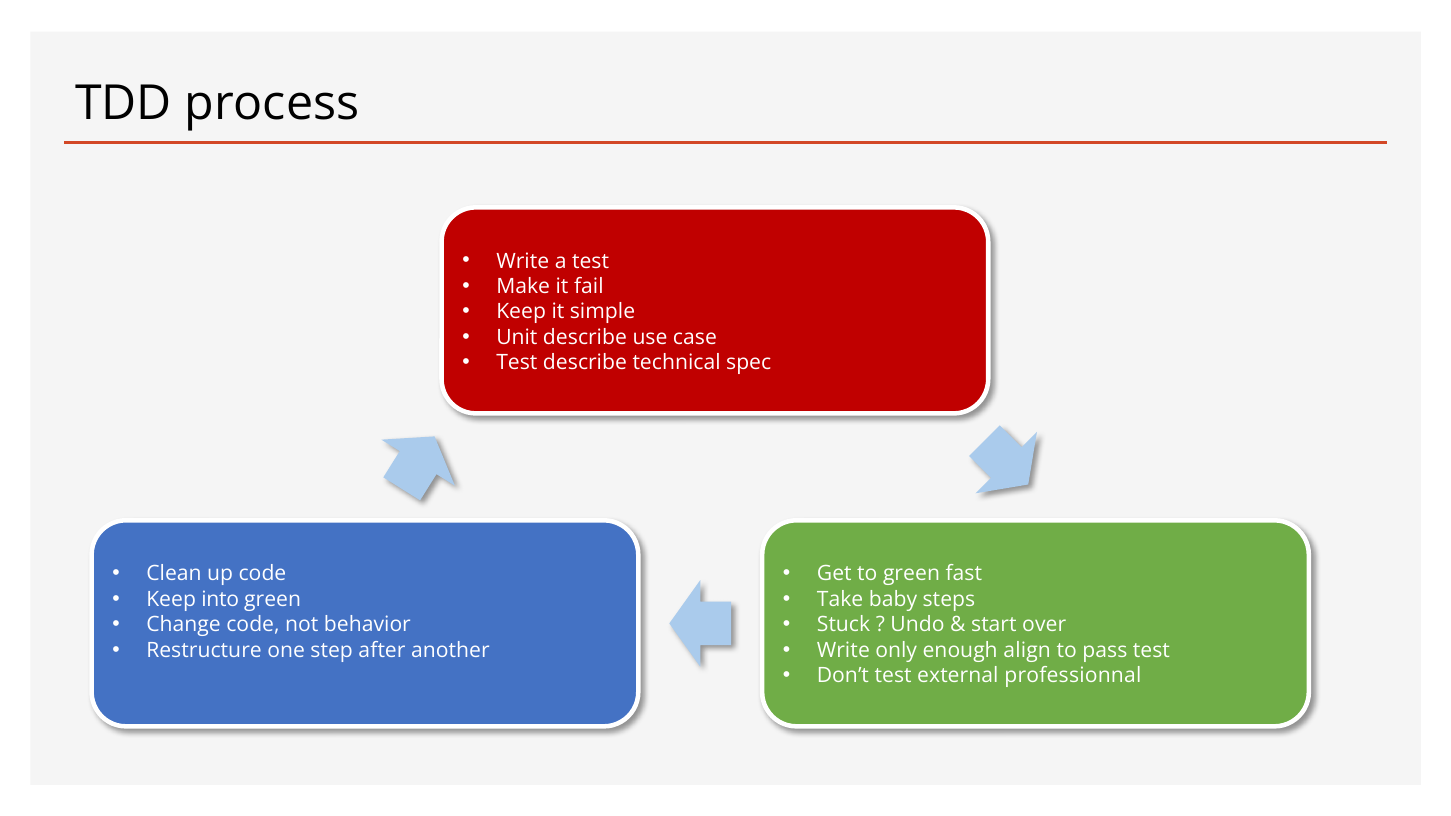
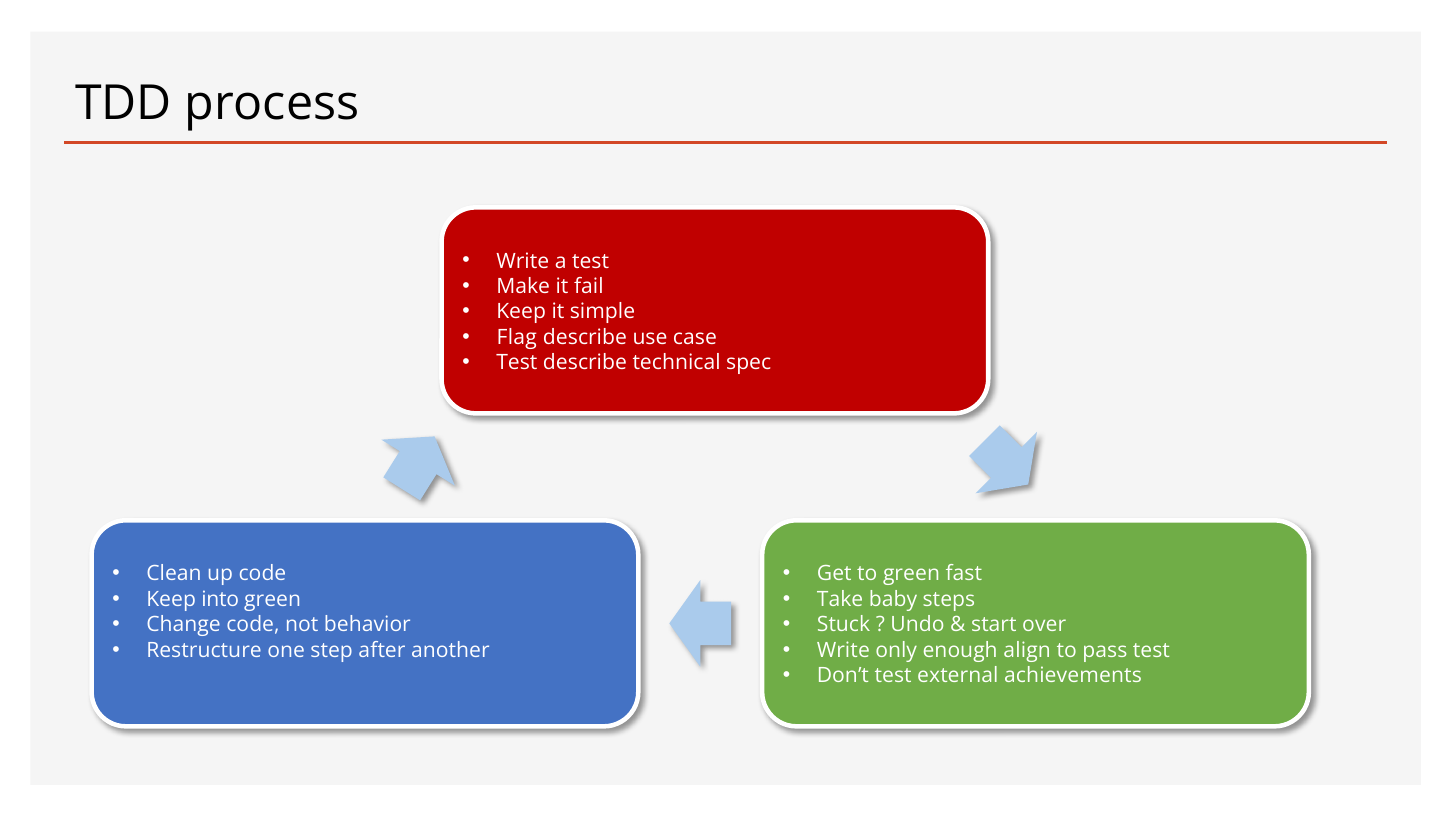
Unit: Unit -> Flag (517, 337)
professionnal: professionnal -> achievements (1073, 676)
